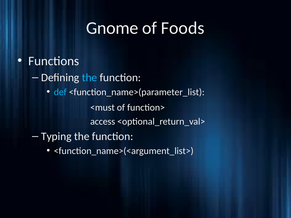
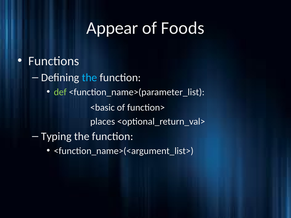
Gnome: Gnome -> Appear (112, 28)
def colour: light blue -> light green (60, 92)
<must: <must -> <basic (102, 108)
access: access -> places (103, 122)
